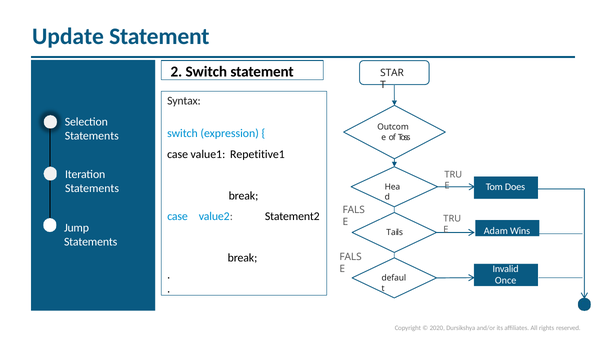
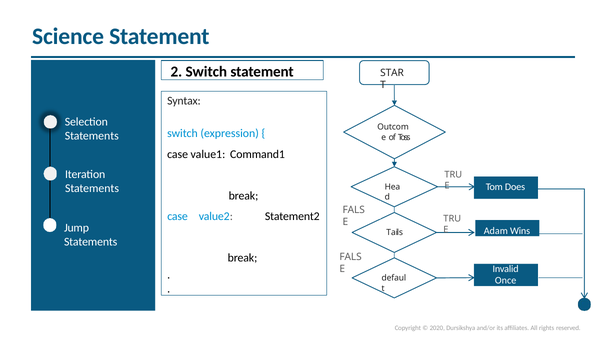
Update: Update -> Science (68, 37)
Repetitive1: Repetitive1 -> Command1 (257, 154)
